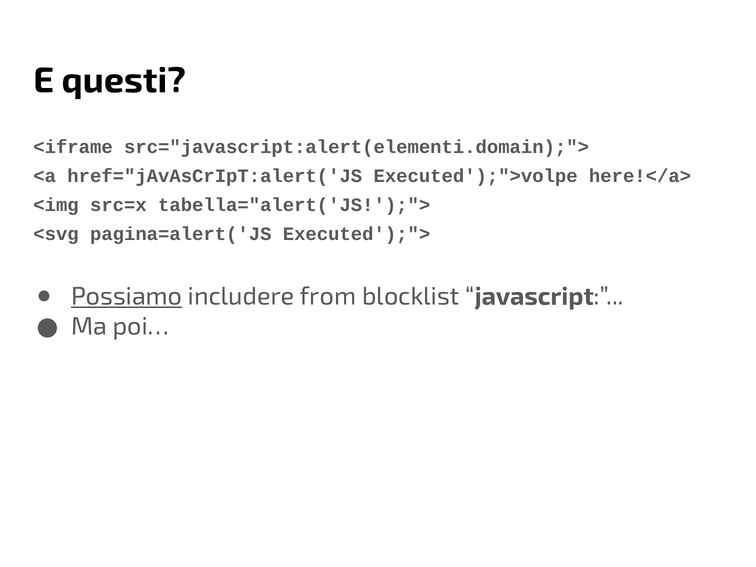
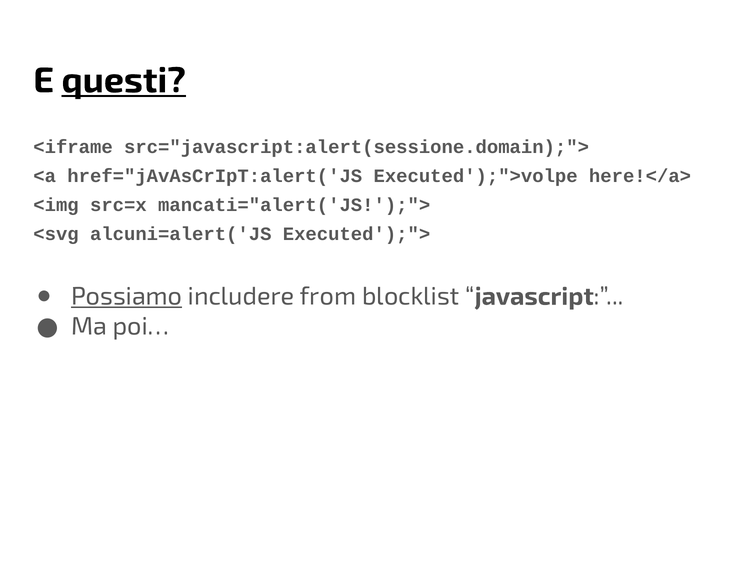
questi underline: none -> present (124, 80)
src="javascript:alert(elementi.domain);">: src="javascript:alert(elementi.domain);"> -> src="javascript:alert(sessione.domain);"> (357, 147)
tabella="alert('JS!');">: tabella="alert('JS!');"> -> mancati="alert('JS!');"> (294, 205)
pagina=alert('JS: pagina=alert('JS -> alcuni=alert('JS (181, 234)
